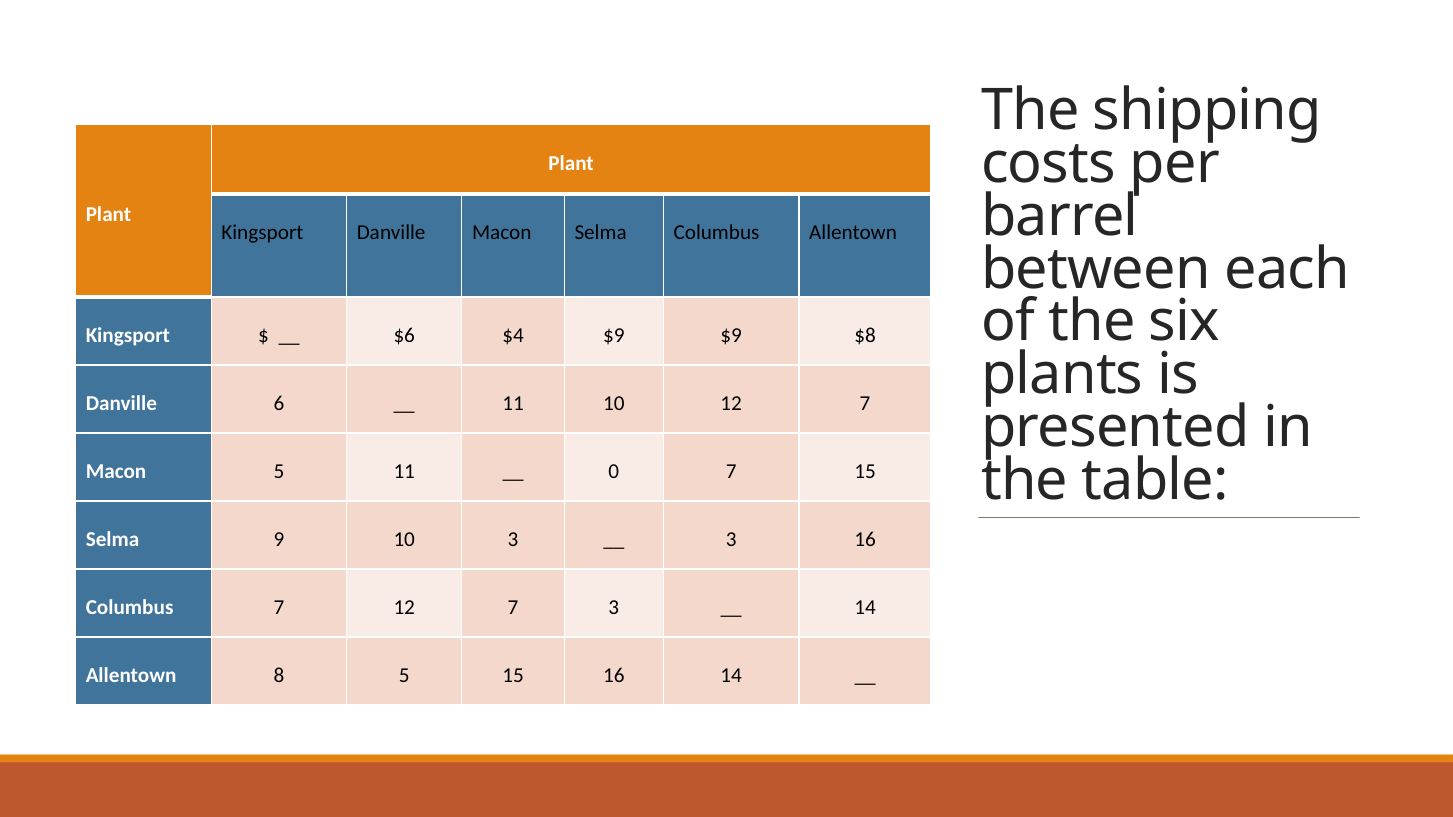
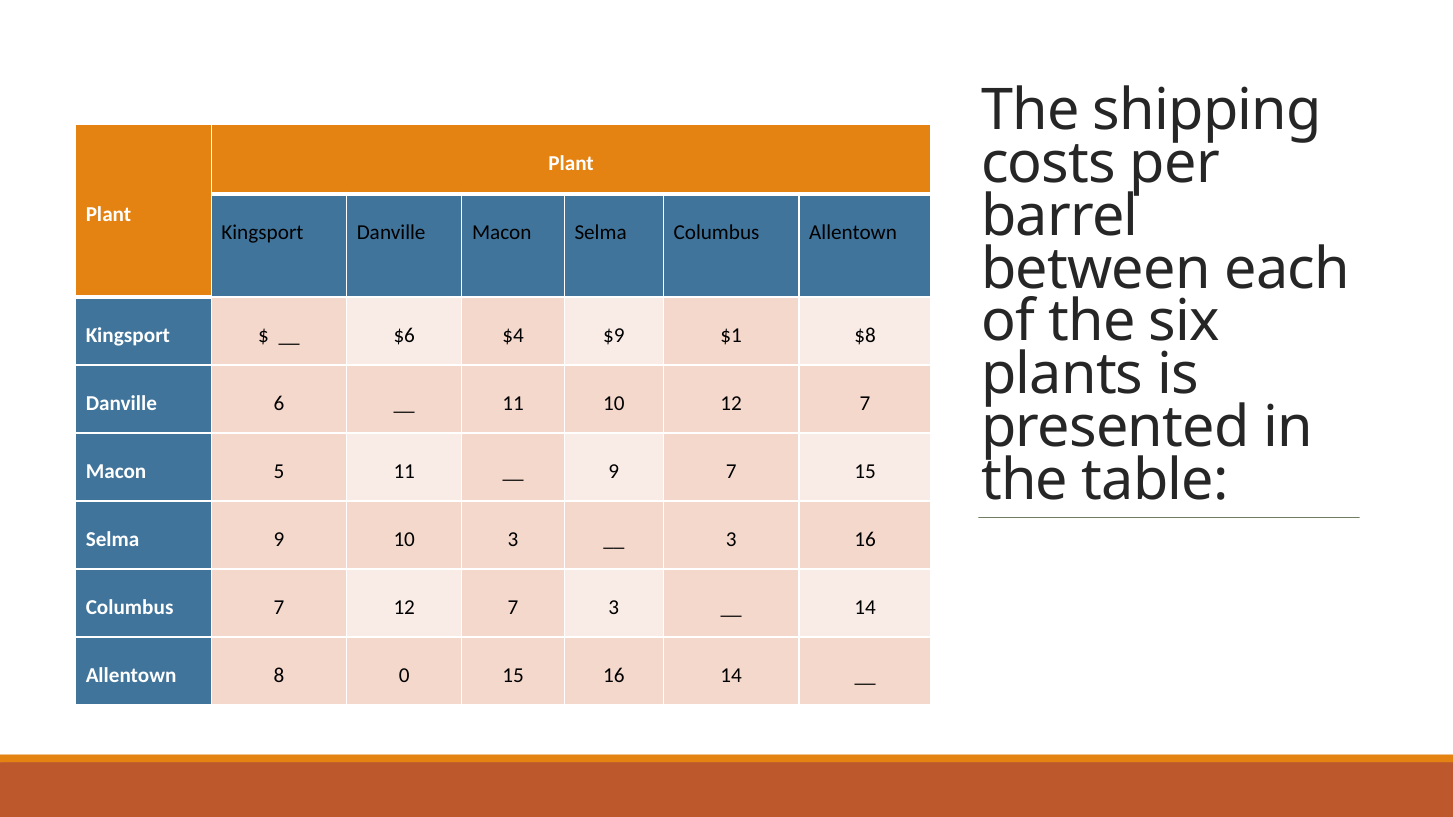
$9 $9: $9 -> $1 (731, 336)
0: 0 -> 9 (614, 472)
8 5: 5 -> 0 (404, 676)
